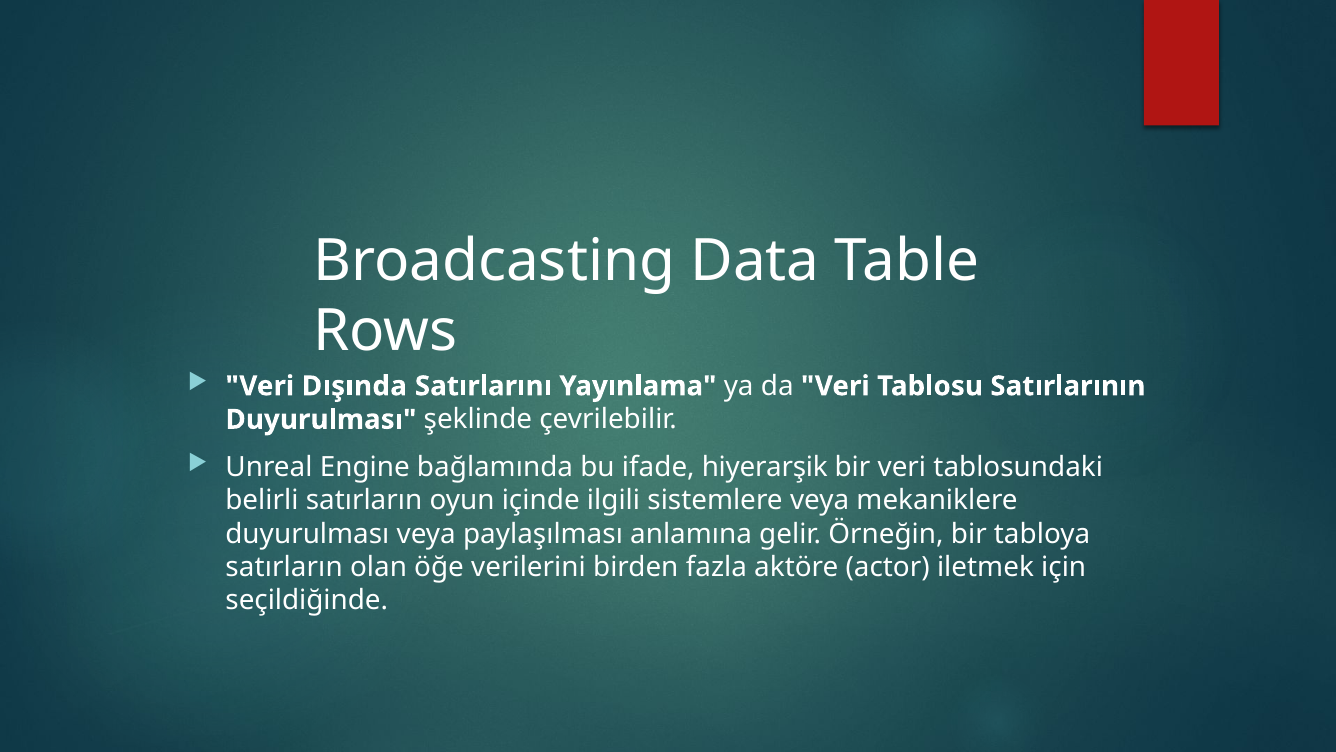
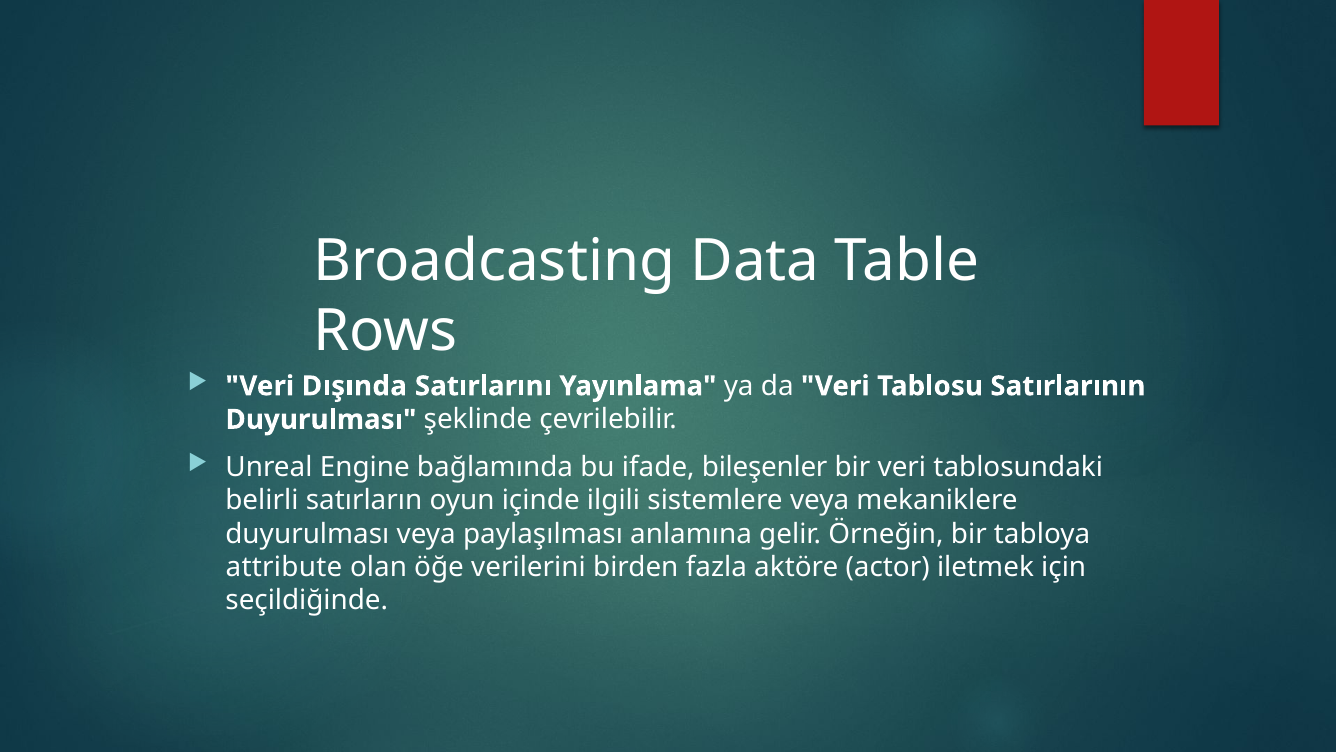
hiyerarşik: hiyerarşik -> bileşenler (765, 467)
satırların: satırların -> attribute (284, 567)
